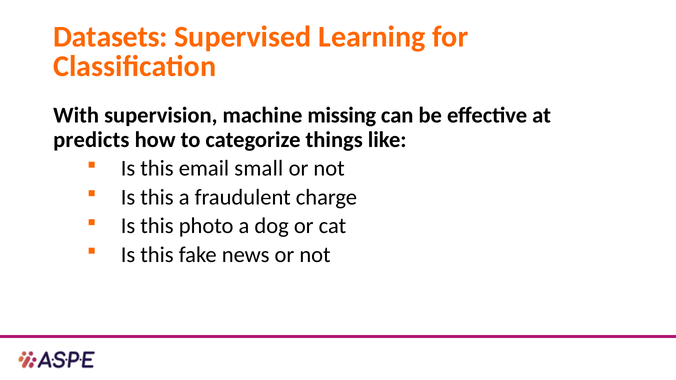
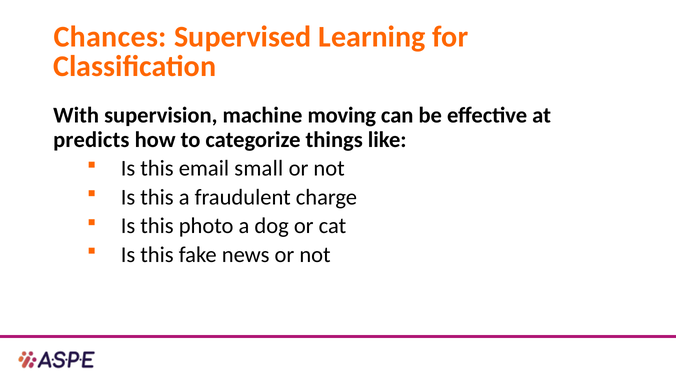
Datasets: Datasets -> Chances (110, 37)
missing: missing -> moving (342, 115)
